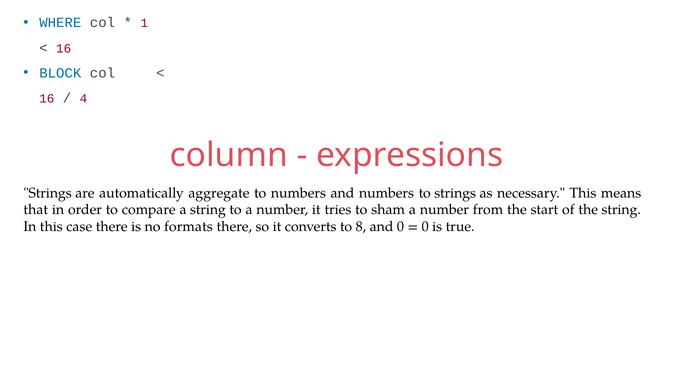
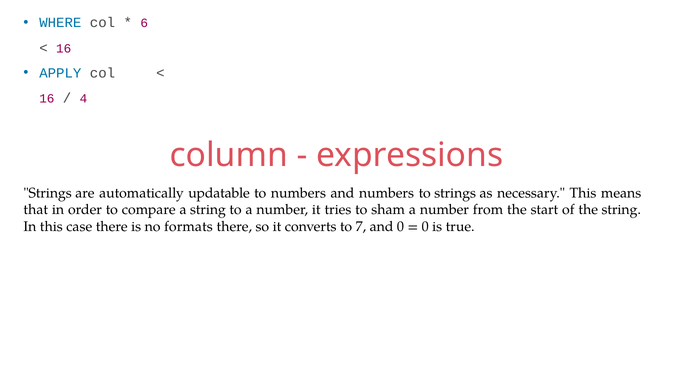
1: 1 -> 6 (144, 23)
BLOCK: BLOCK -> APPLY (60, 73)
aggregate: aggregate -> updatable (219, 193)
8: 8 -> 7 (361, 227)
